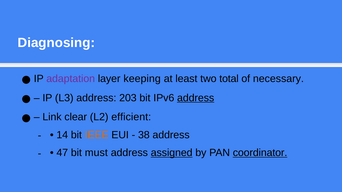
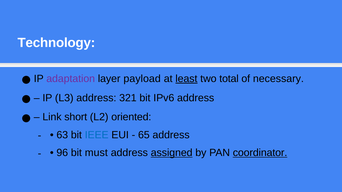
Diagnosing: Diagnosing -> Technology (56, 43)
keeping: keeping -> payload (142, 79)
least underline: none -> present (186, 79)
203: 203 -> 321 (128, 98)
address underline: present -> none (196, 98)
clear: clear -> short (76, 117)
efficient: efficient -> oriented (131, 117)
14: 14 -> 63 (62, 135)
IEEE colour: orange -> blue (97, 135)
38: 38 -> 65 (144, 135)
47: 47 -> 96 (62, 153)
